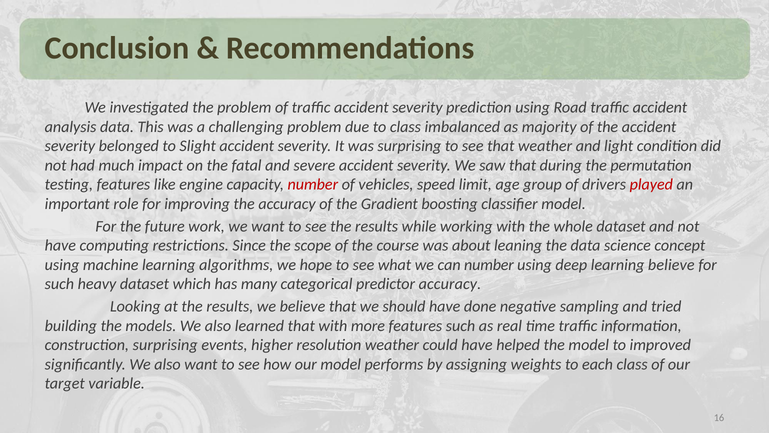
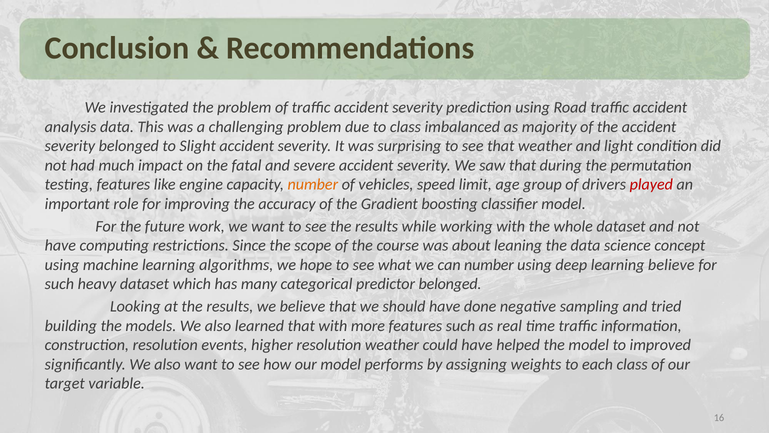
number colour: red -> orange (313, 185)
predictor accuracy: accuracy -> belonged (450, 284)
construction surprising: surprising -> resolution (165, 345)
